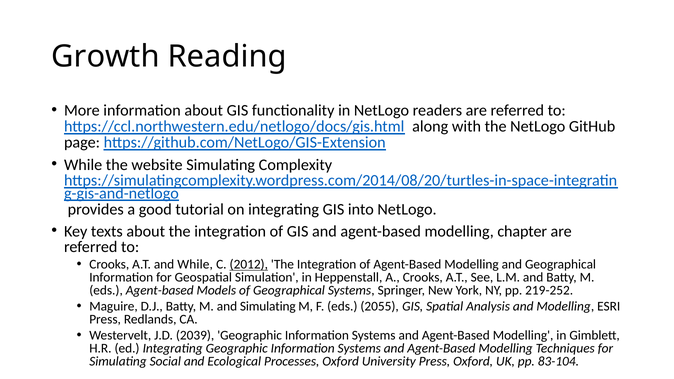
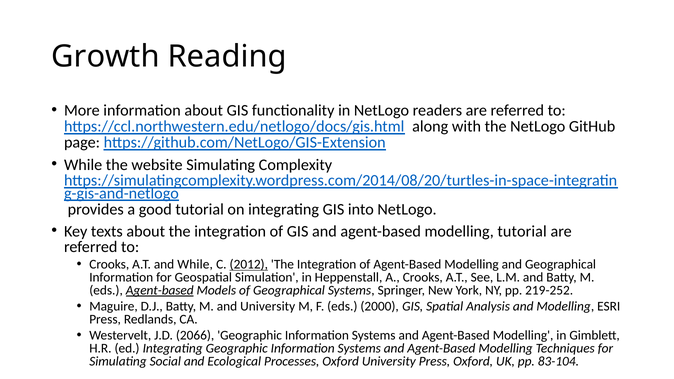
modelling chapter: chapter -> tutorial (522, 231)
Agent-based underline: none -> present (160, 290)
and Simulating: Simulating -> University (268, 307)
2055: 2055 -> 2000 (380, 307)
2039: 2039 -> 2066 (195, 336)
